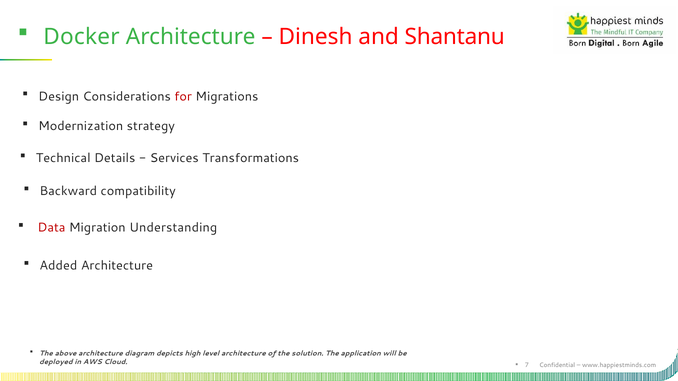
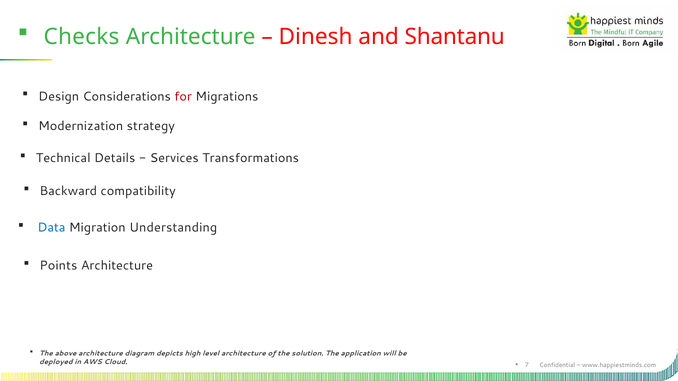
Docker: Docker -> Checks (81, 37)
Data colour: red -> blue (51, 228)
Added: Added -> Points (58, 266)
